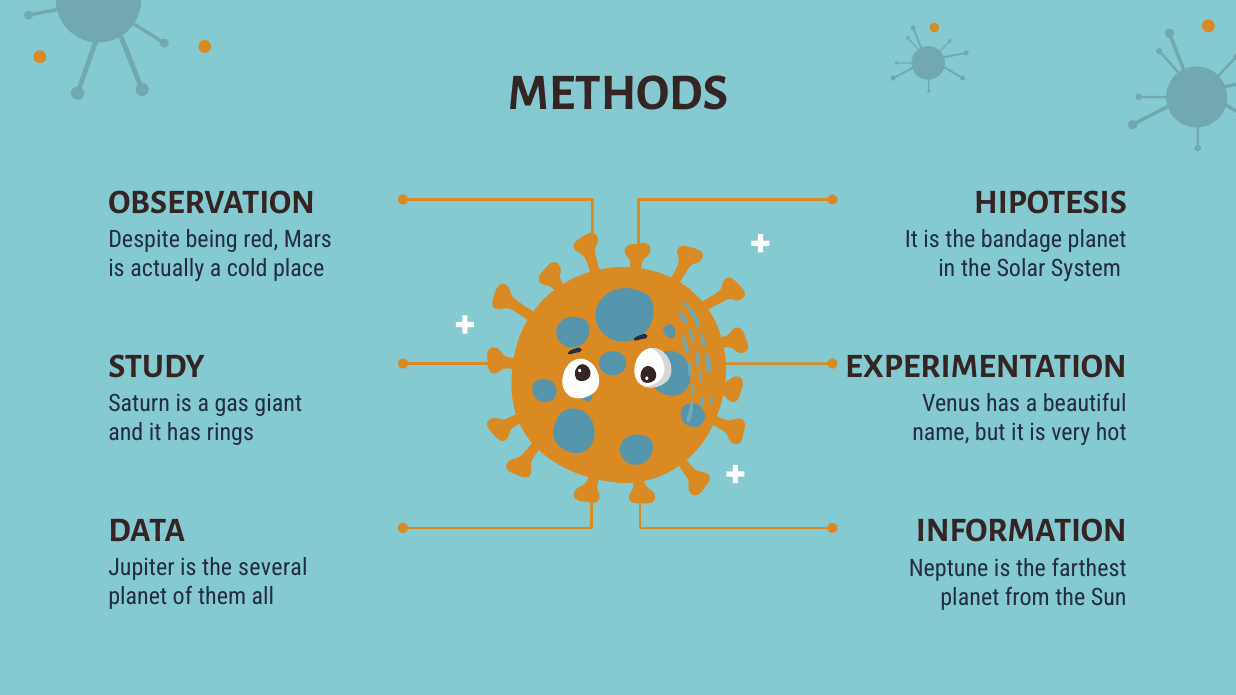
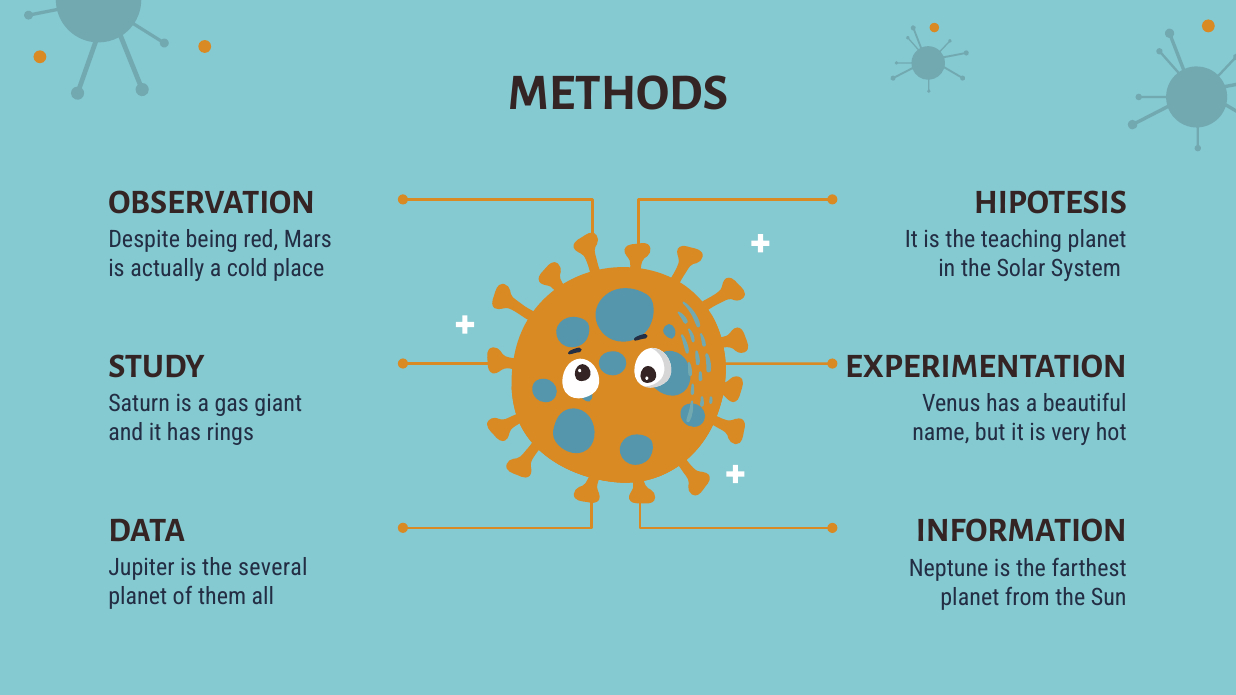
bandage: bandage -> teaching (1021, 240)
